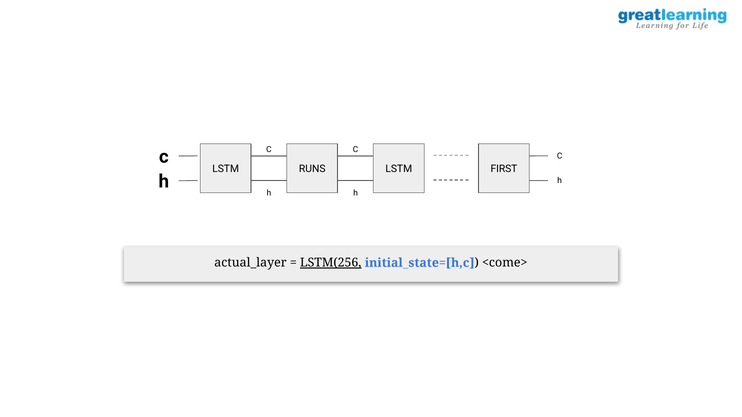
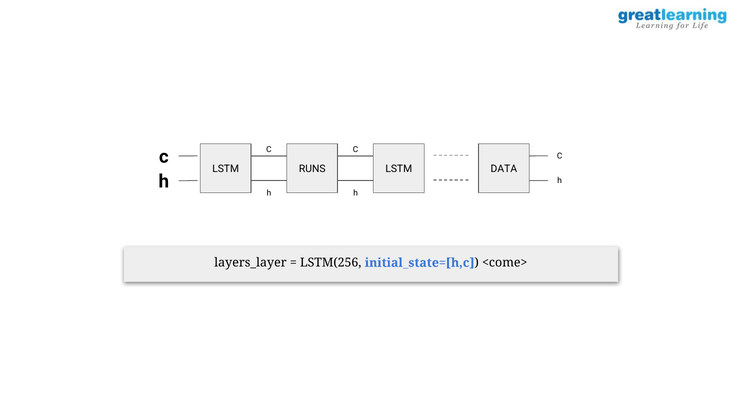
FIRST: FIRST -> DATA (504, 169)
actual_layer: actual_layer -> layers_layer (250, 263)
LSTM(256 underline: present -> none (331, 263)
